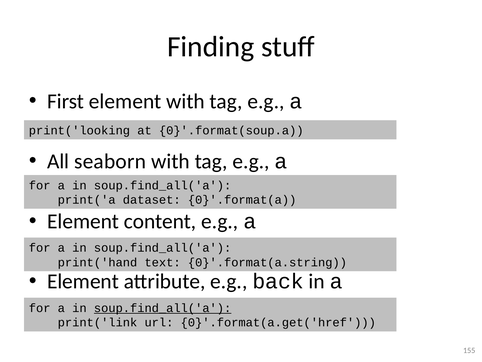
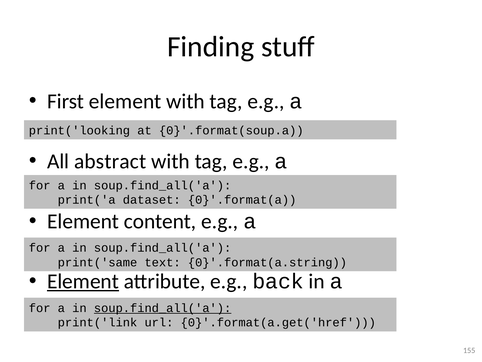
seaborn: seaborn -> abstract (110, 161)
print('hand: print('hand -> print('same (98, 262)
Element underline: none -> present (83, 281)
